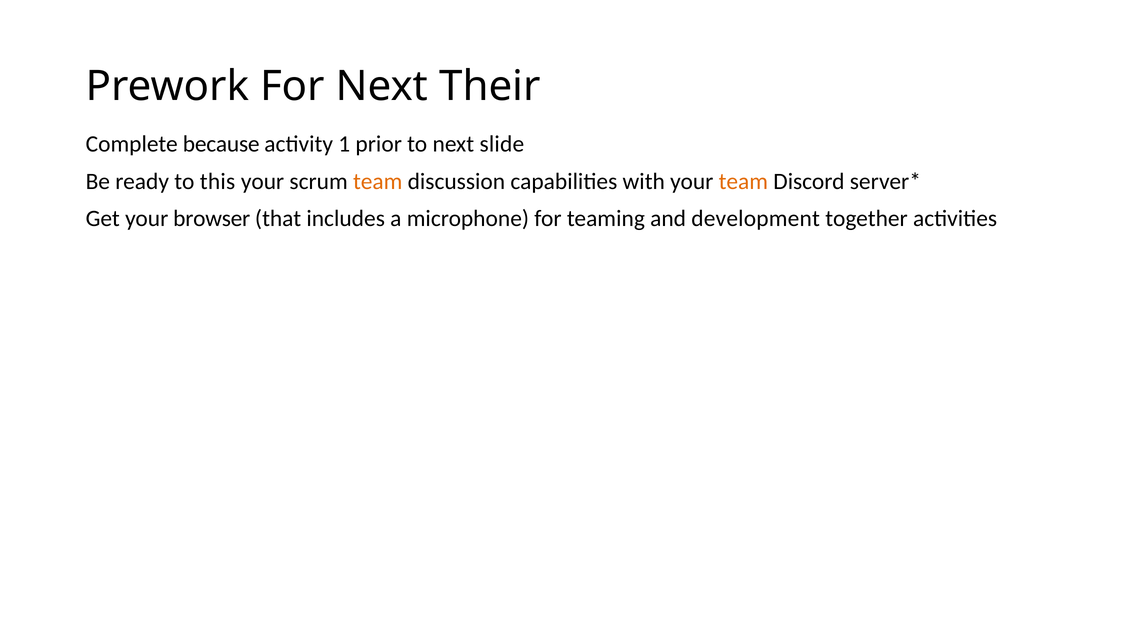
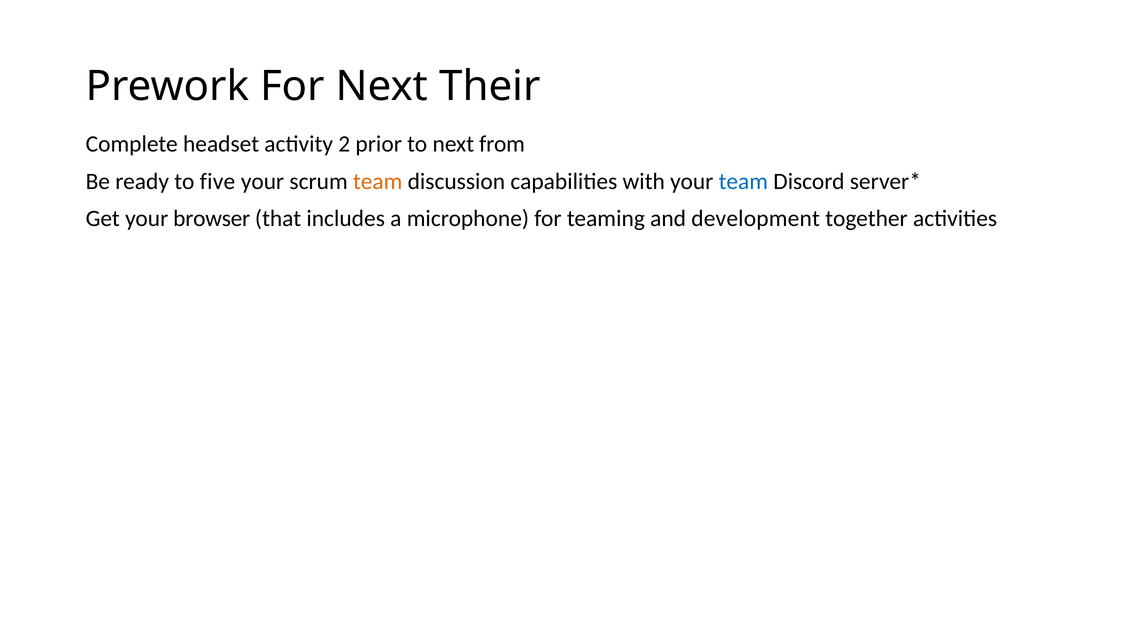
because: because -> headset (221, 144)
1: 1 -> 2 (344, 144)
slide: slide -> from (502, 144)
this: this -> five (218, 181)
team colour: orange -> blue (743, 181)
